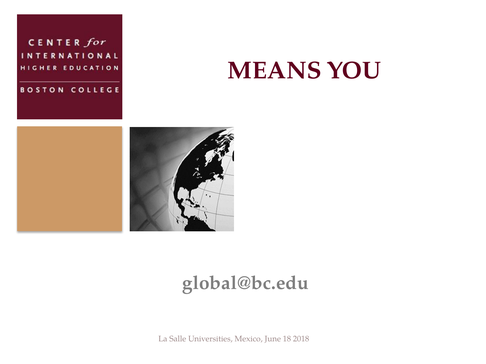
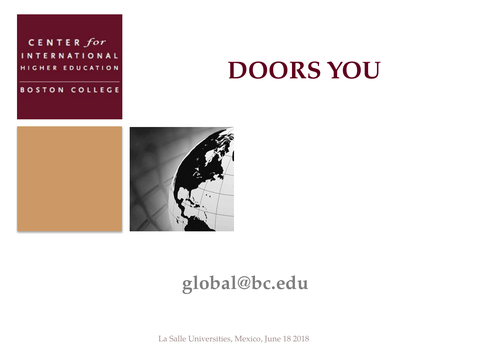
MEANS: MEANS -> DOORS (275, 71)
